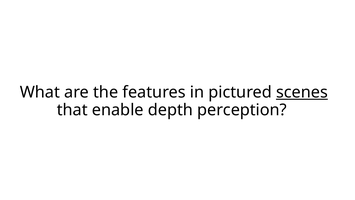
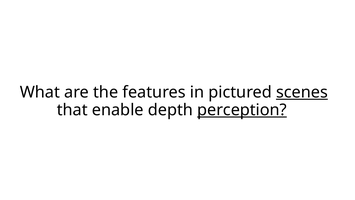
perception underline: none -> present (242, 110)
